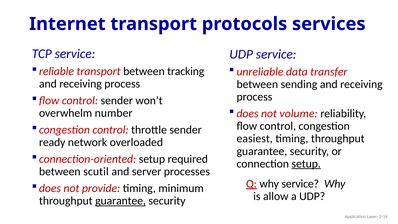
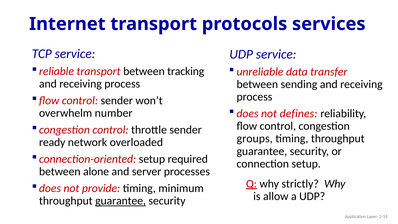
volume: volume -> defines (299, 113)
easiest: easiest -> groups (255, 139)
setup underline: present -> none (306, 164)
scutil: scutil -> alone (96, 172)
why service: service -> strictly (300, 184)
